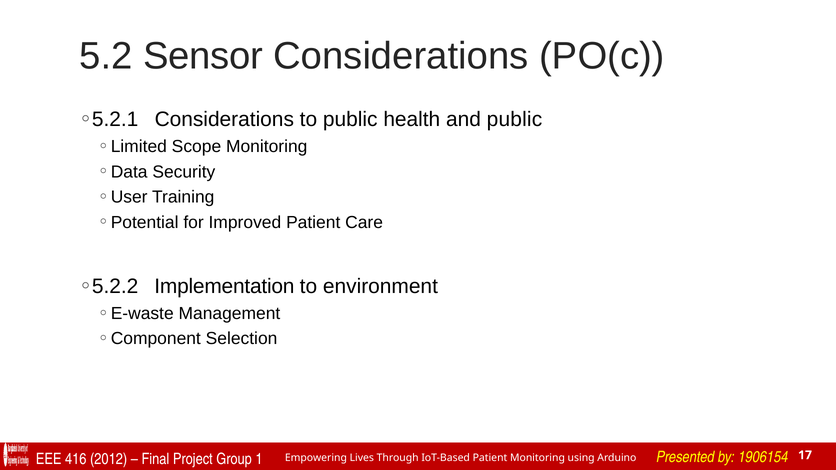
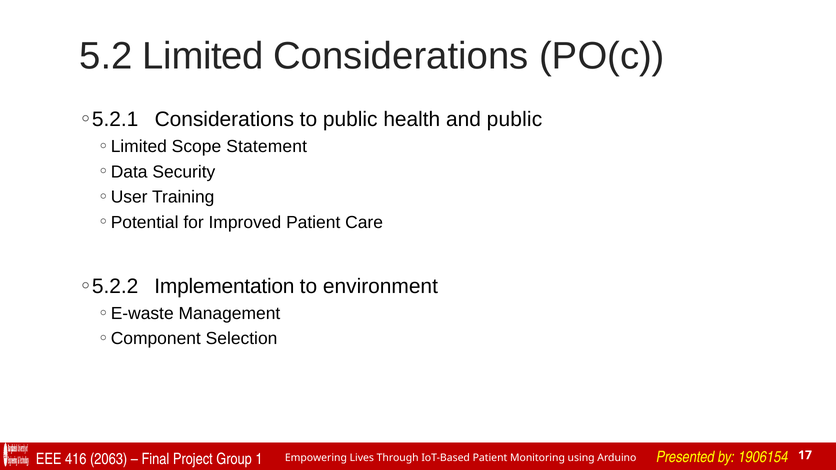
Sensor: Sensor -> Limited (203, 56)
Scope Monitoring: Monitoring -> Statement (267, 147)
2012: 2012 -> 2063 (109, 459)
